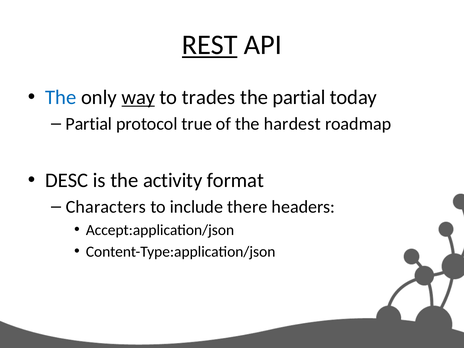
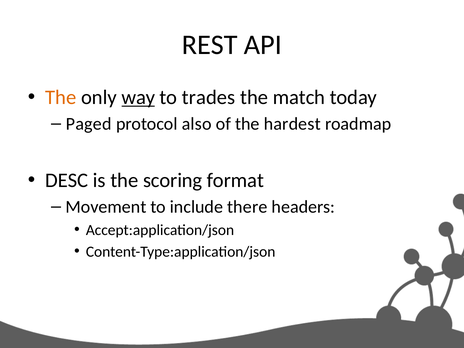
REST underline: present -> none (210, 45)
The colour: blue -> orange (61, 97)
the partial: partial -> match (299, 97)
Partial: Partial -> Paged (89, 124)
true: true -> also (197, 124)
activity: activity -> scoring (173, 180)
Characters: Characters -> Movement (106, 207)
